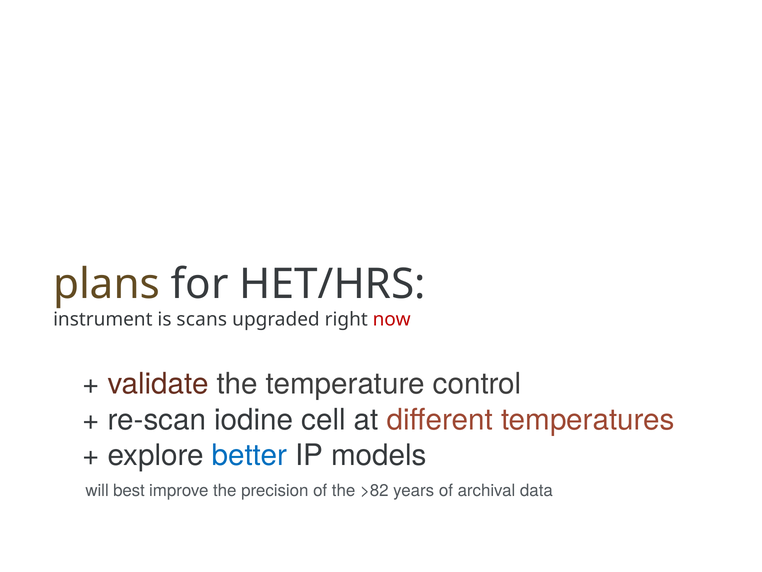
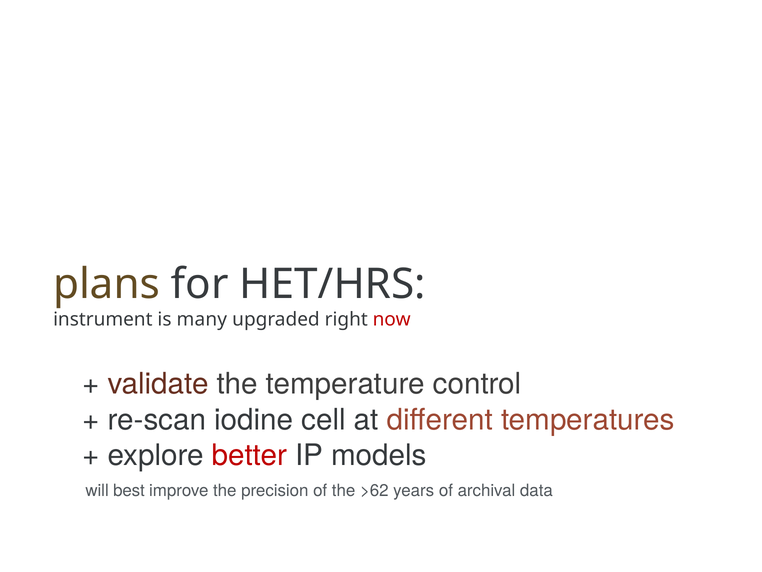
scans: scans -> many (202, 319)
better colour: blue -> red (249, 455)
>82: >82 -> >62 (374, 490)
